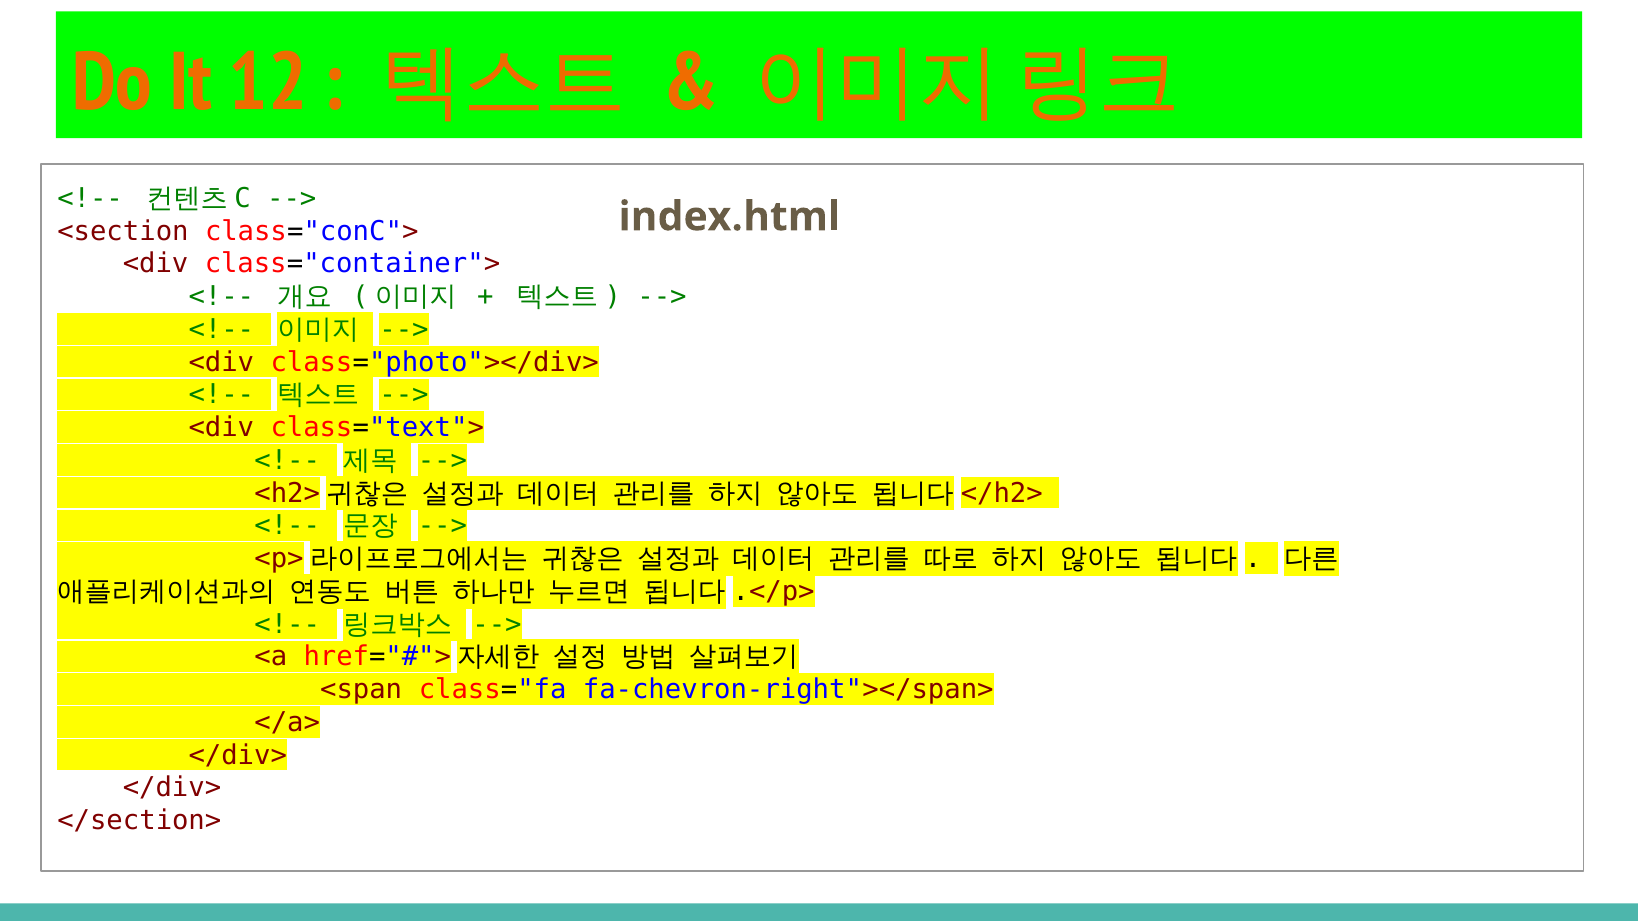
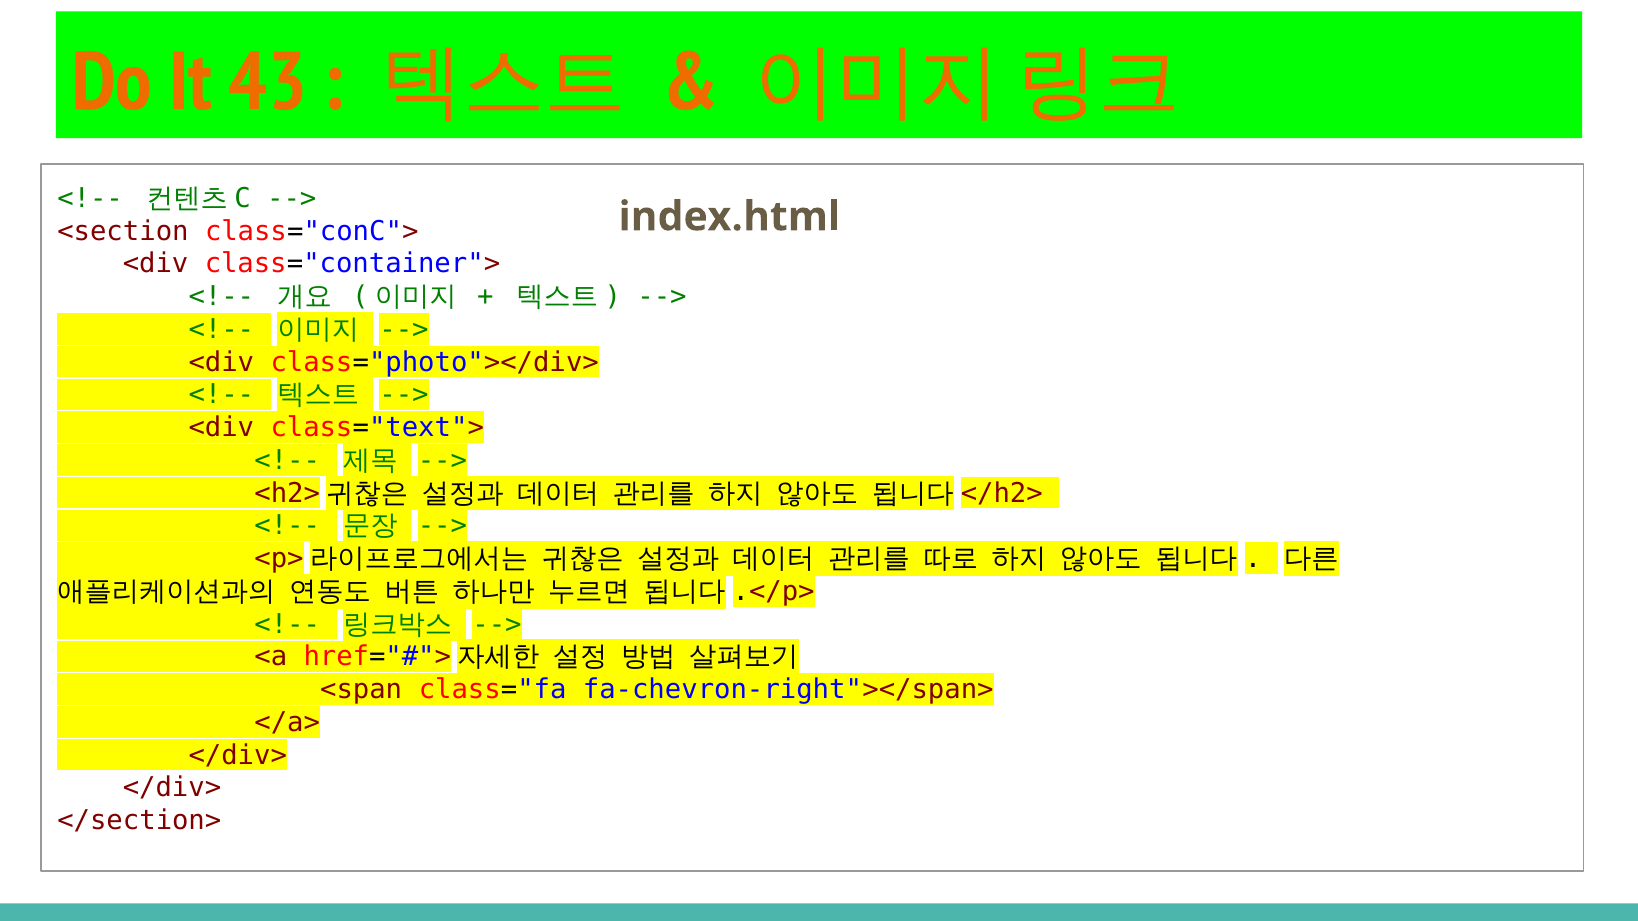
12: 12 -> 43 (268, 83)
